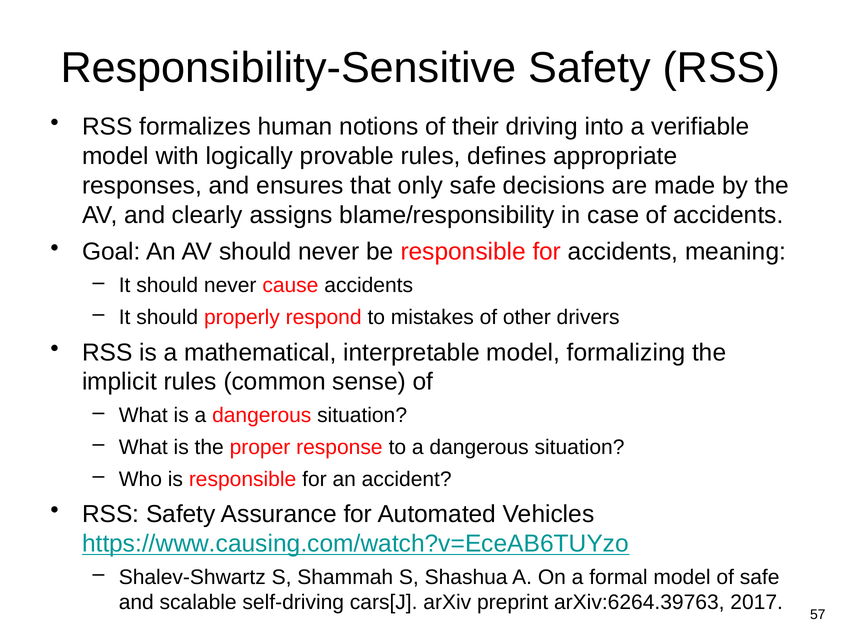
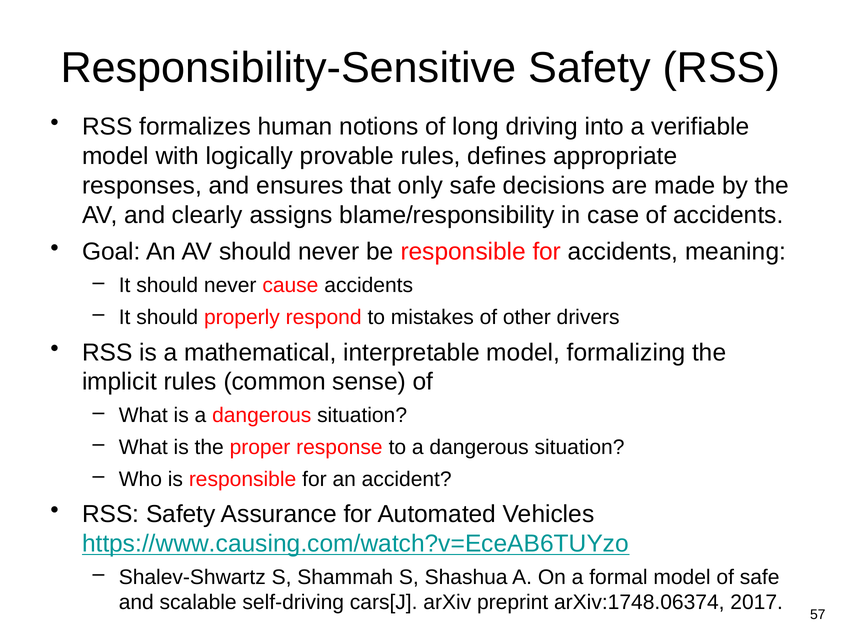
their: their -> long (476, 127)
arXiv:6264.39763: arXiv:6264.39763 -> arXiv:1748.06374 (639, 602)
